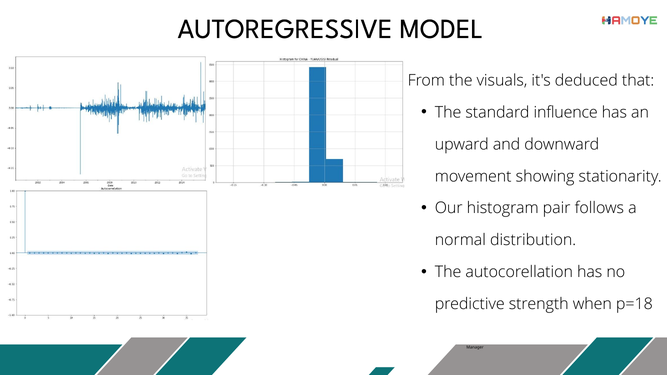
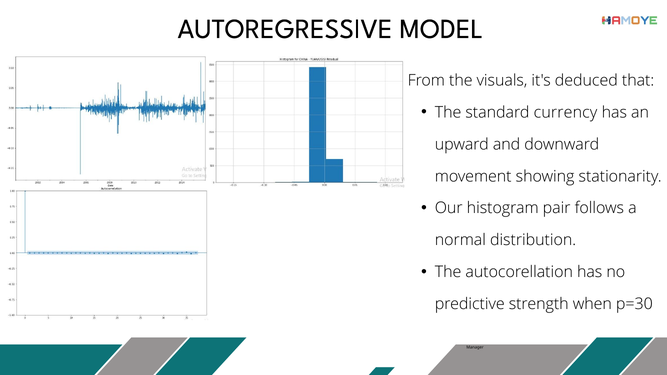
influence: influence -> currency (565, 112)
p=18: p=18 -> p=30 (634, 304)
